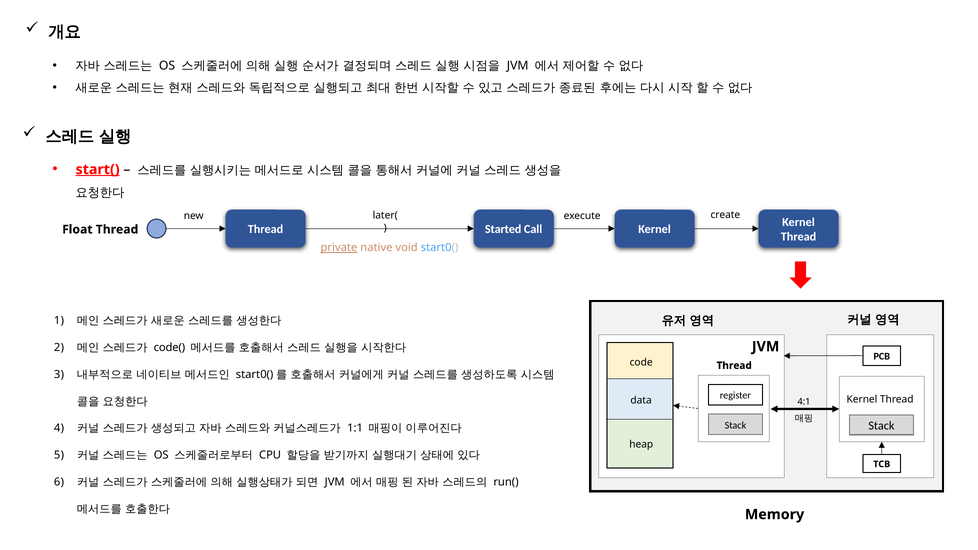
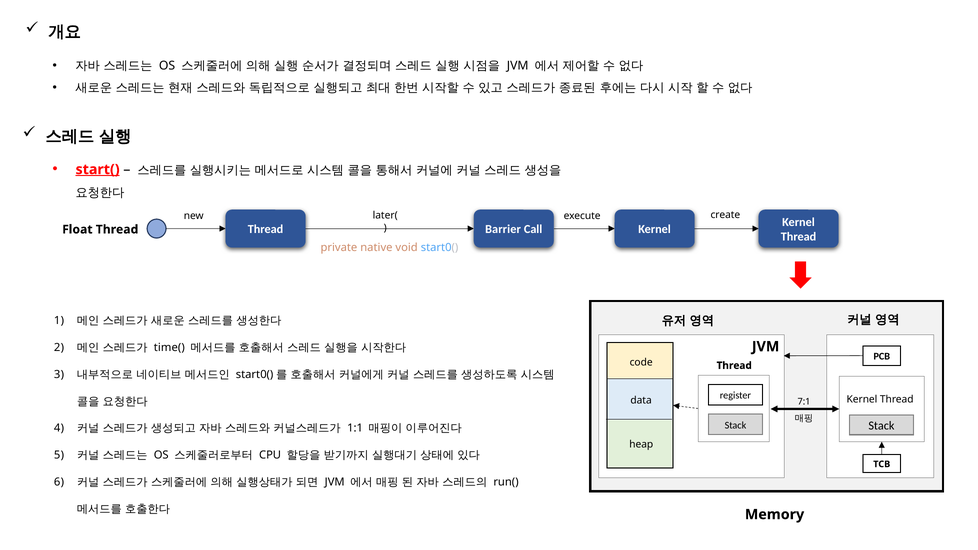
Started: Started -> Barrier (503, 229)
private underline: present -> none (339, 248)
code(: code( -> time( (169, 348)
4:1: 4:1 -> 7:1 (804, 402)
